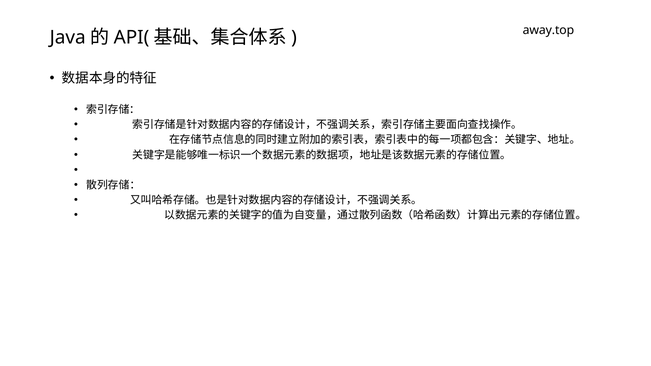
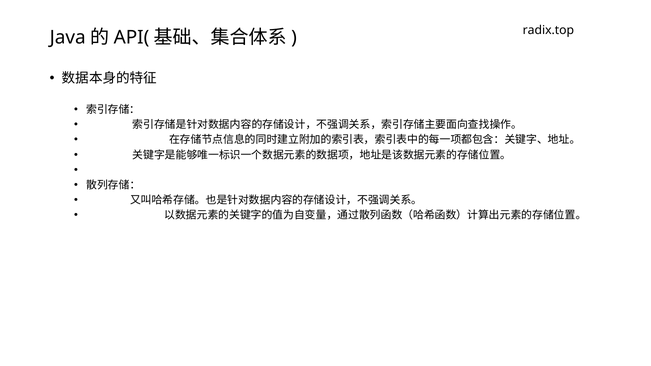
away.top: away.top -> radix.top (548, 30)
